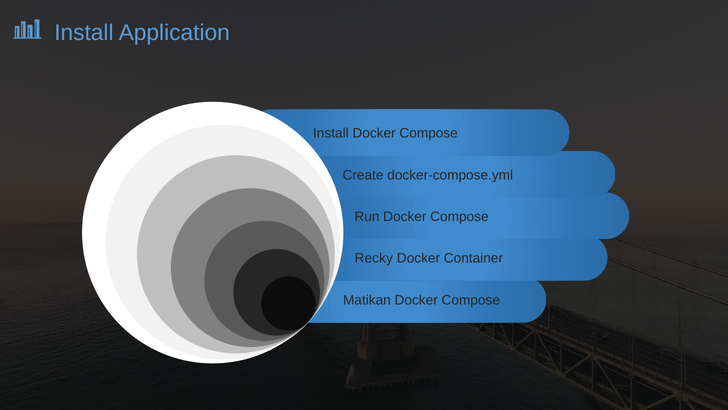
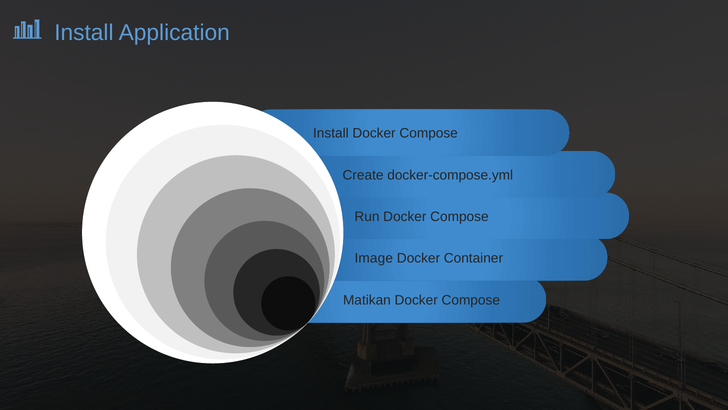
Recky: Recky -> Image (374, 258)
